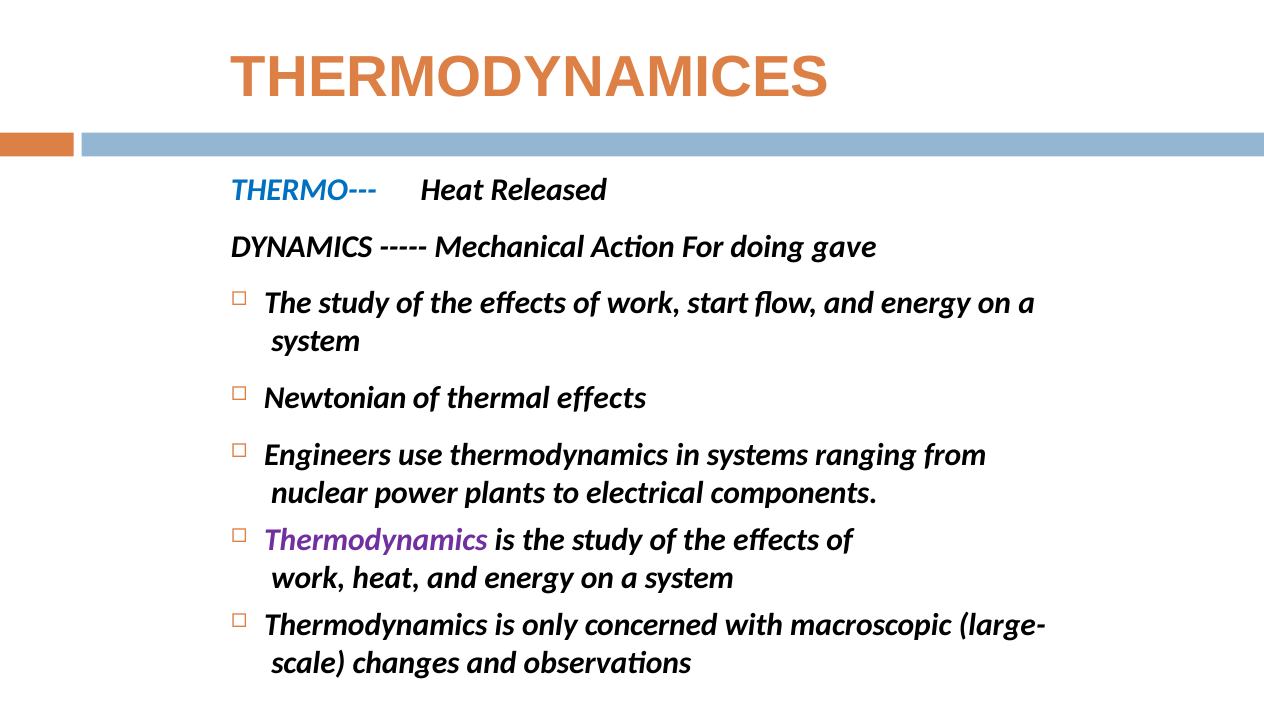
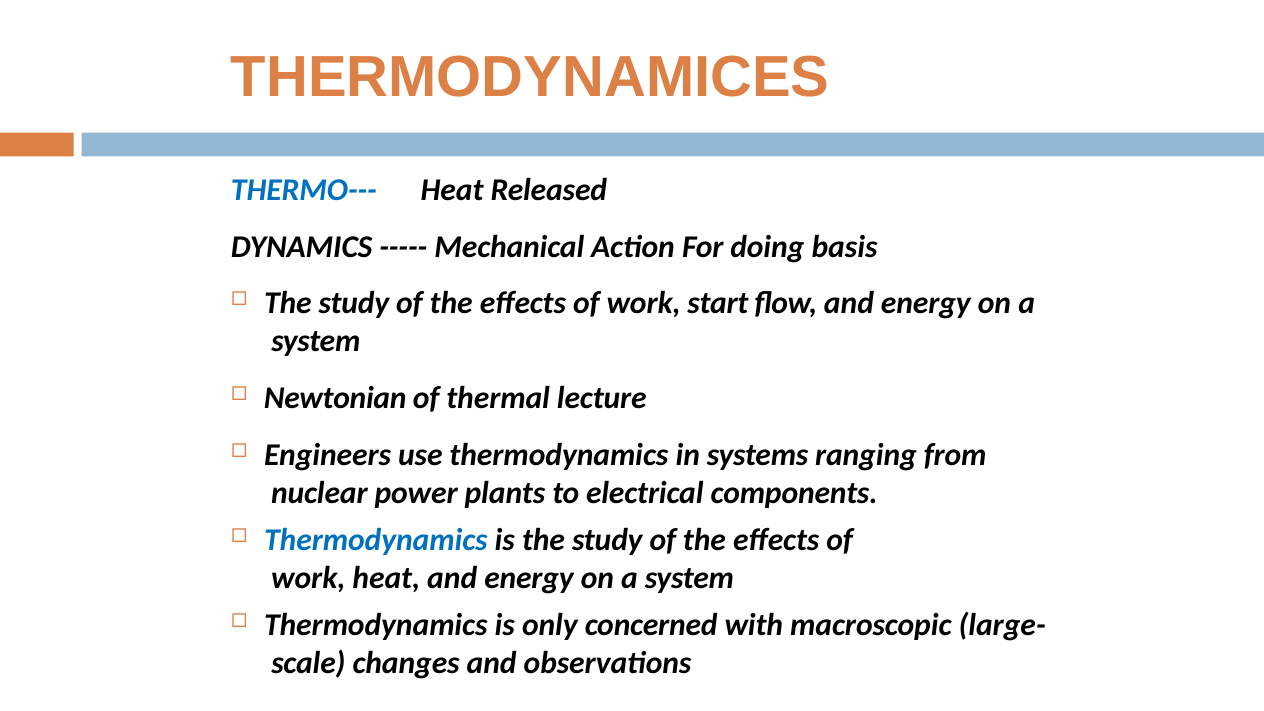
gave: gave -> basis (845, 247)
thermal effects: effects -> lecture (602, 398)
Thermodynamics colour: purple -> blue (376, 540)
